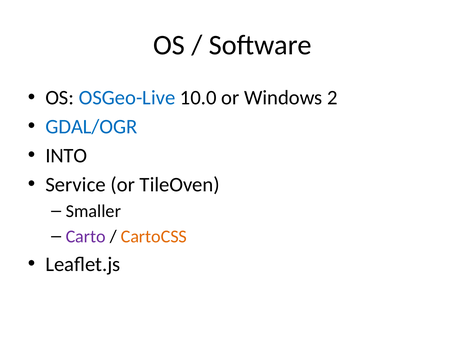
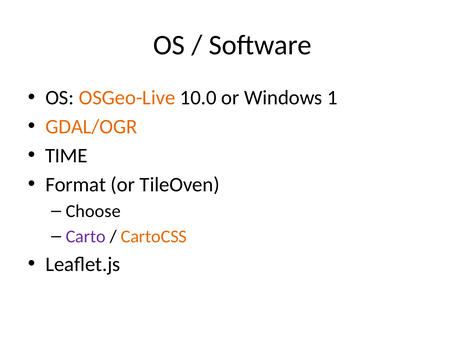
OSGeo-Live colour: blue -> orange (127, 98)
2: 2 -> 1 (332, 98)
GDAL/OGR colour: blue -> orange (91, 126)
INTO: INTO -> TIME (66, 155)
Service: Service -> Format (76, 184)
Smaller: Smaller -> Choose (93, 211)
